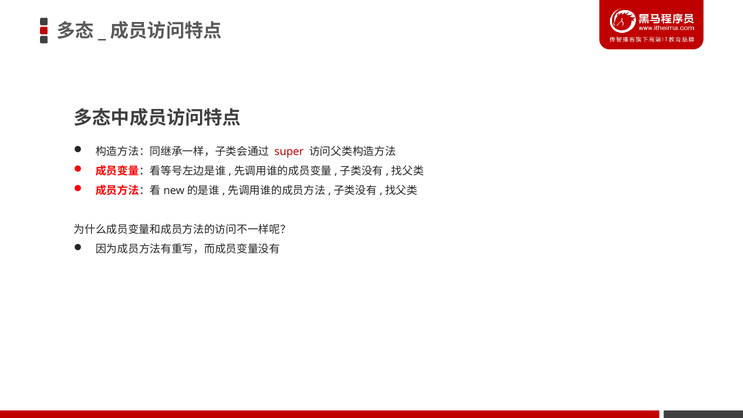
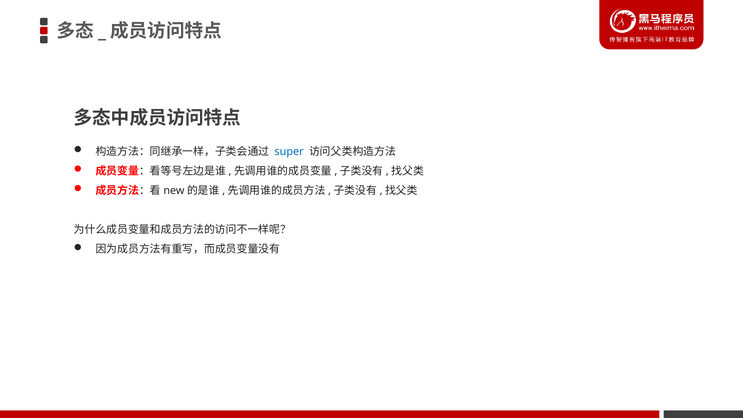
super colour: red -> blue (289, 152)
